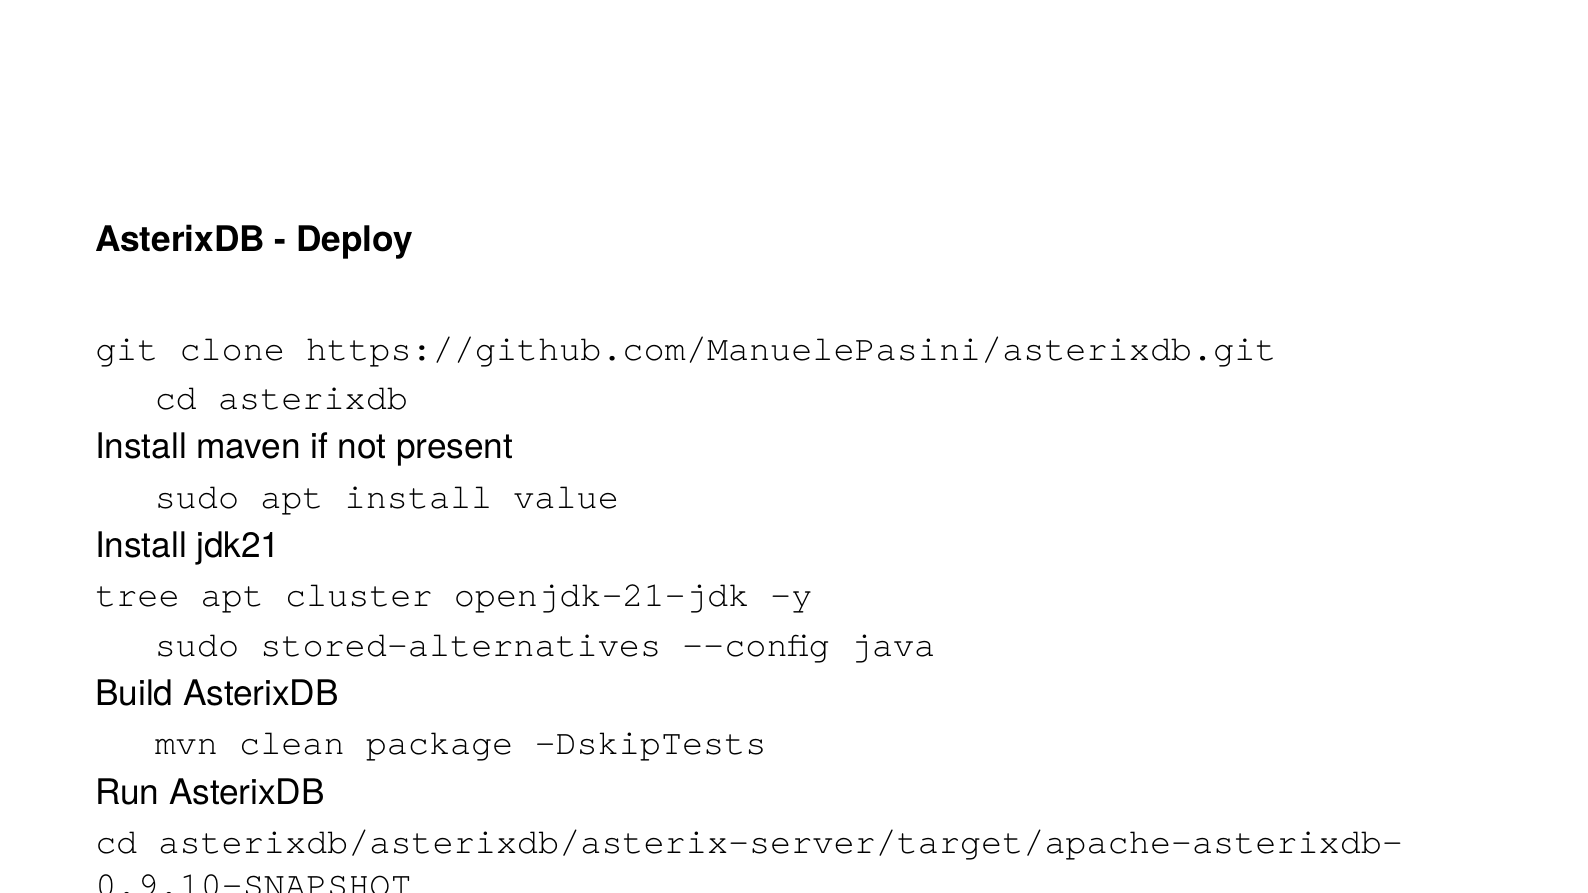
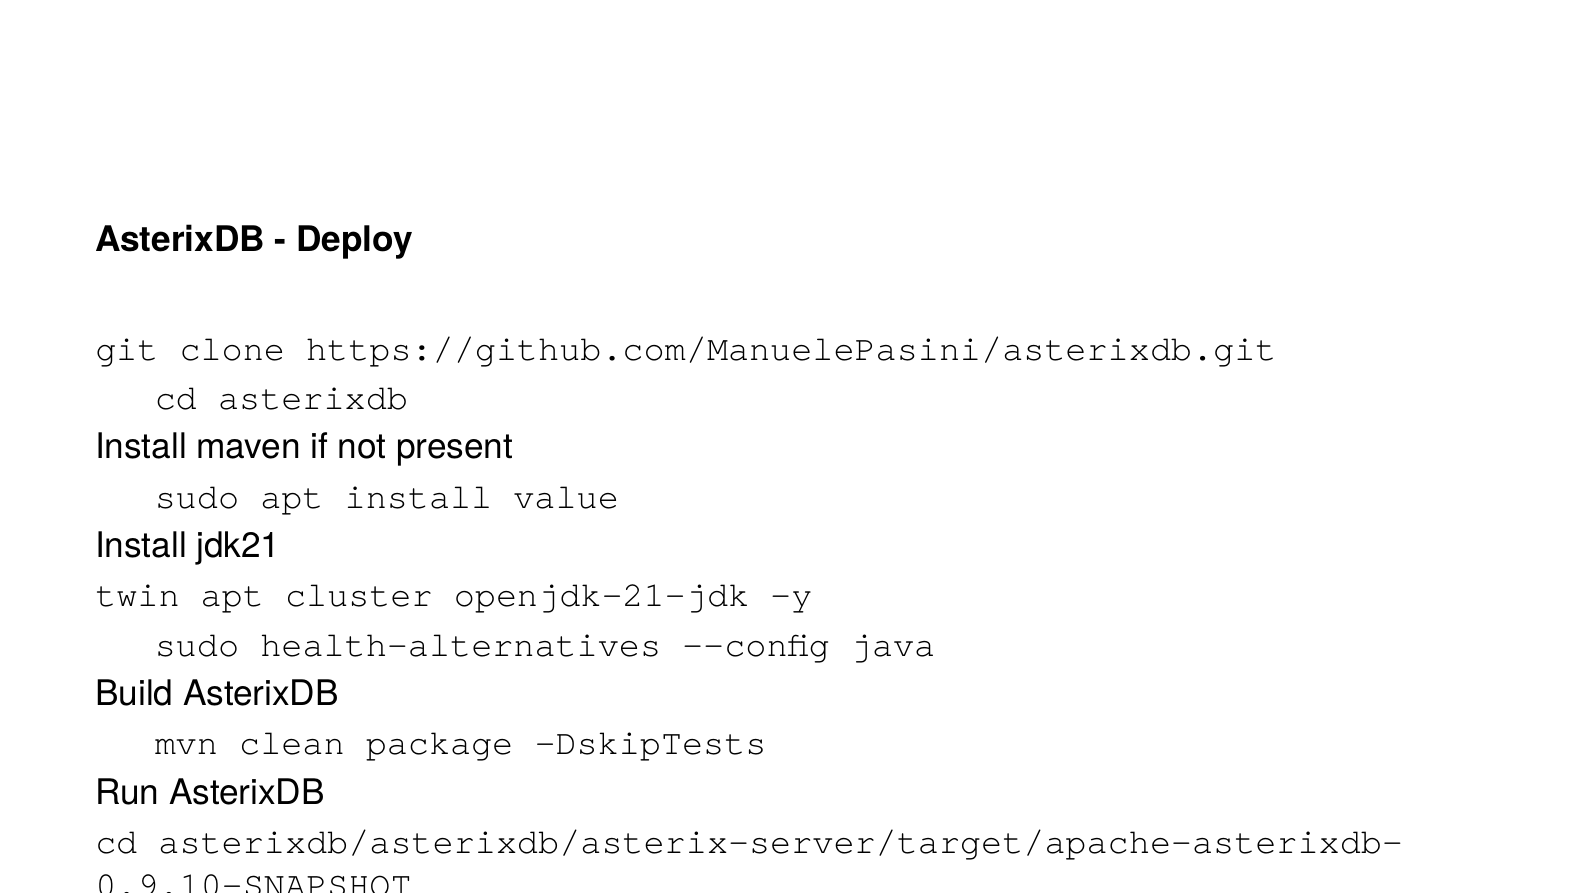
tree: tree -> twin (137, 595)
stored-alternatives: stored-alternatives -> health-alternatives (461, 645)
